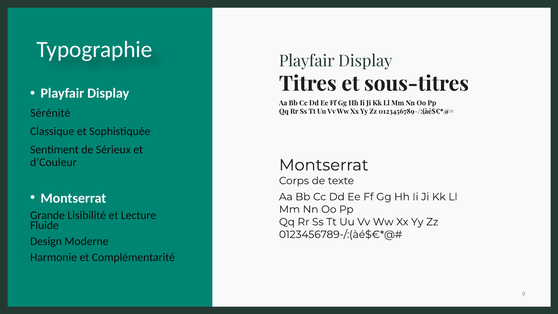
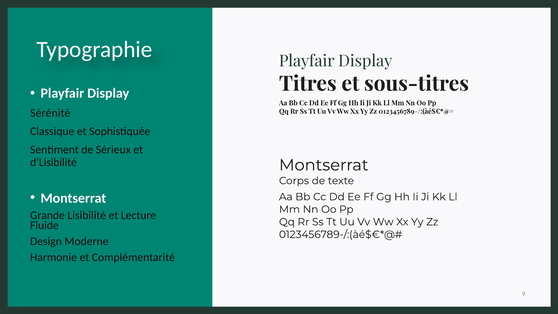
d’Couleur: d’Couleur -> d’Lisibilité (53, 162)
